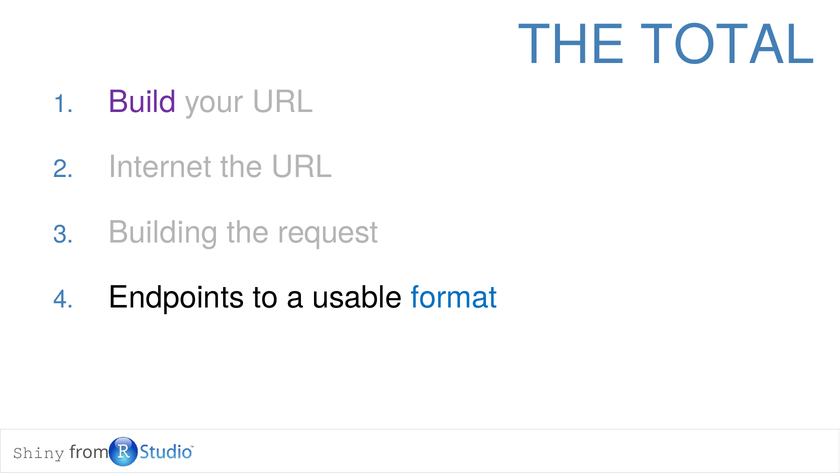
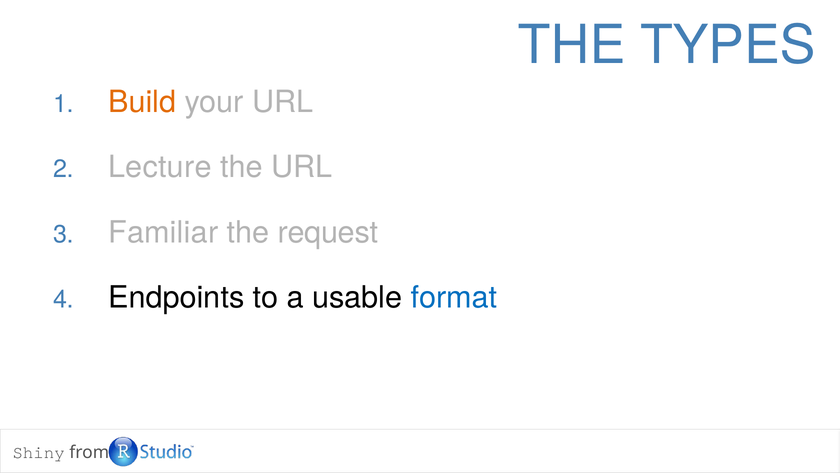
TOTAL: TOTAL -> TYPES (728, 45)
Build colour: purple -> orange (142, 102)
Internet: Internet -> Lecture (160, 167)
Building: Building -> Familiar (163, 232)
